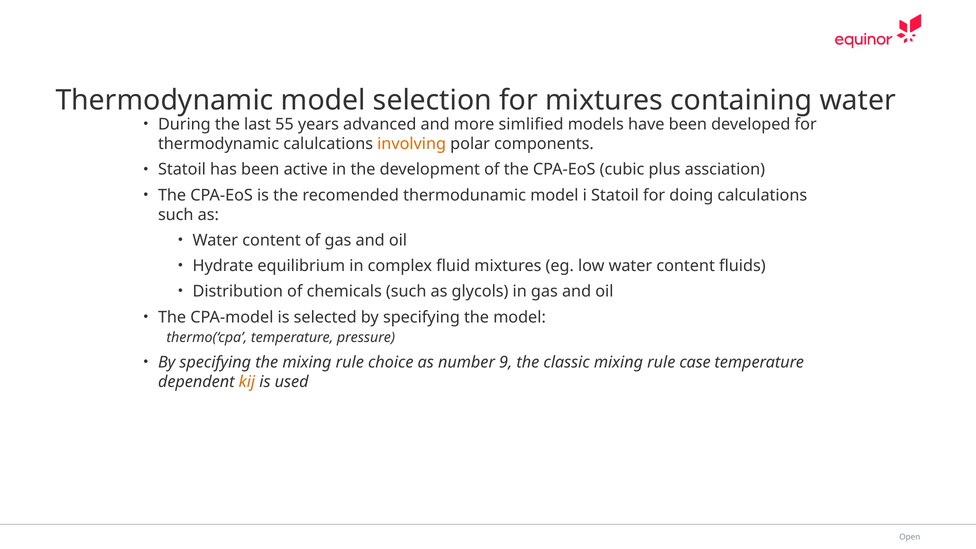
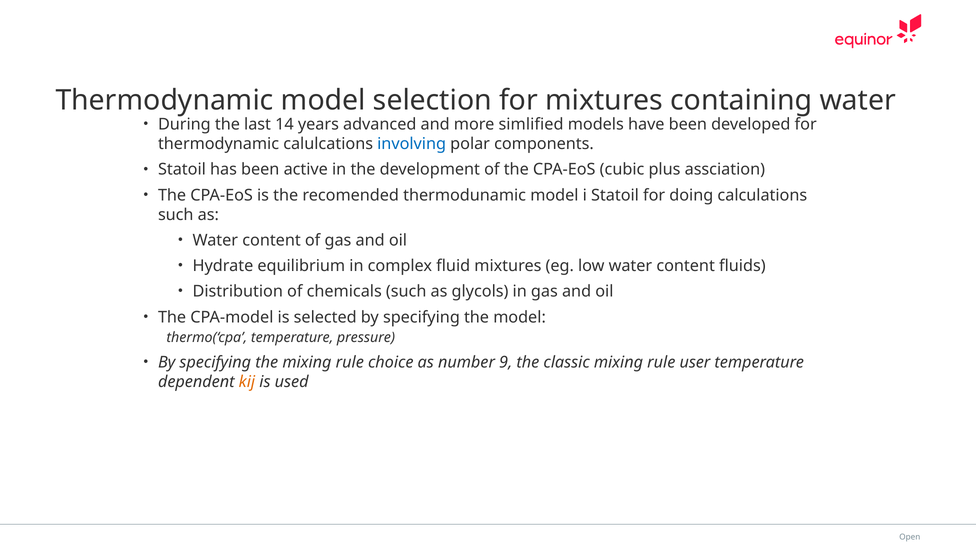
55: 55 -> 14 (285, 124)
involving colour: orange -> blue (412, 144)
case: case -> user (695, 362)
